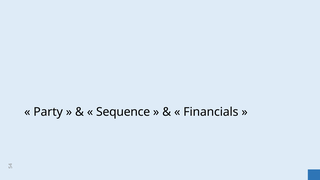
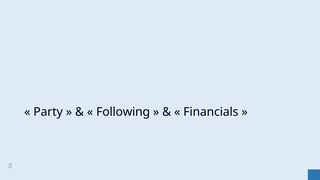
Sequence: Sequence -> Following (123, 112)
